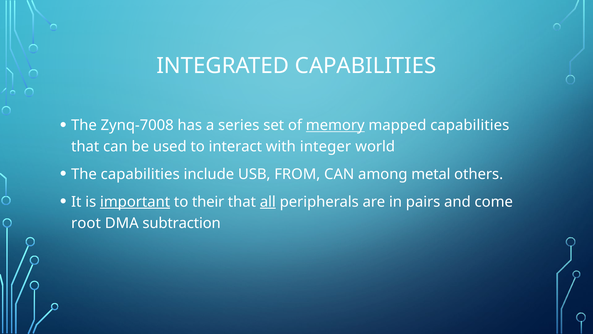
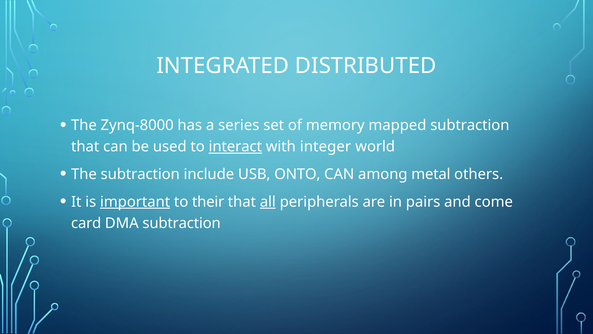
INTEGRATED CAPABILITIES: CAPABILITIES -> DISTRIBUTED (366, 66)
Zynq-7008: Zynq-7008 -> Zynq-8000 (137, 125)
memory underline: present -> none (335, 125)
mapped capabilities: capabilities -> subtraction (470, 125)
interact underline: none -> present (235, 146)
The capabilities: capabilities -> subtraction (140, 174)
FROM: FROM -> ONTO (297, 174)
root: root -> card (86, 223)
